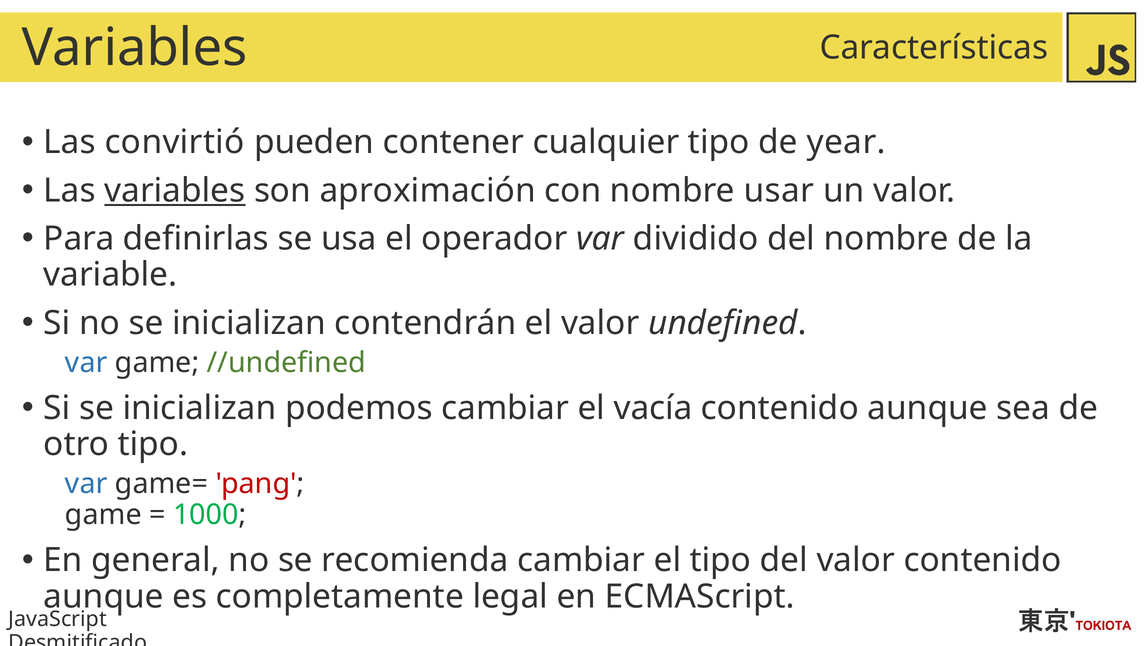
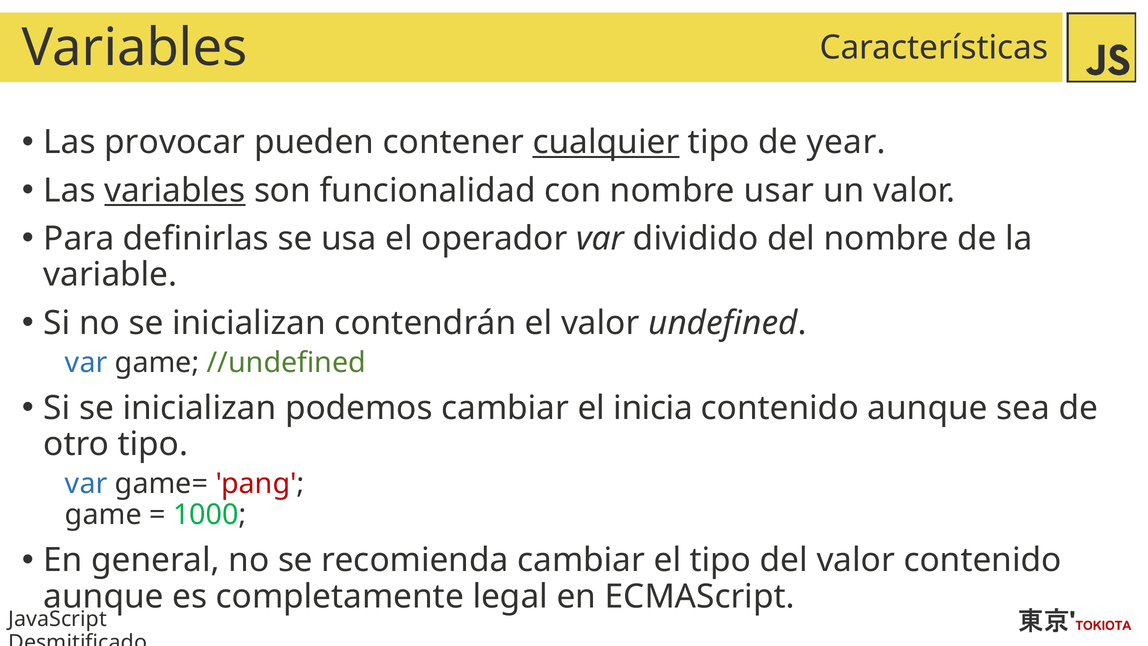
convirtió: convirtió -> provocar (175, 142)
cualquier underline: none -> present (606, 142)
aproximación: aproximación -> funcionalidad (428, 190)
vacía: vacía -> inicia (653, 408)
